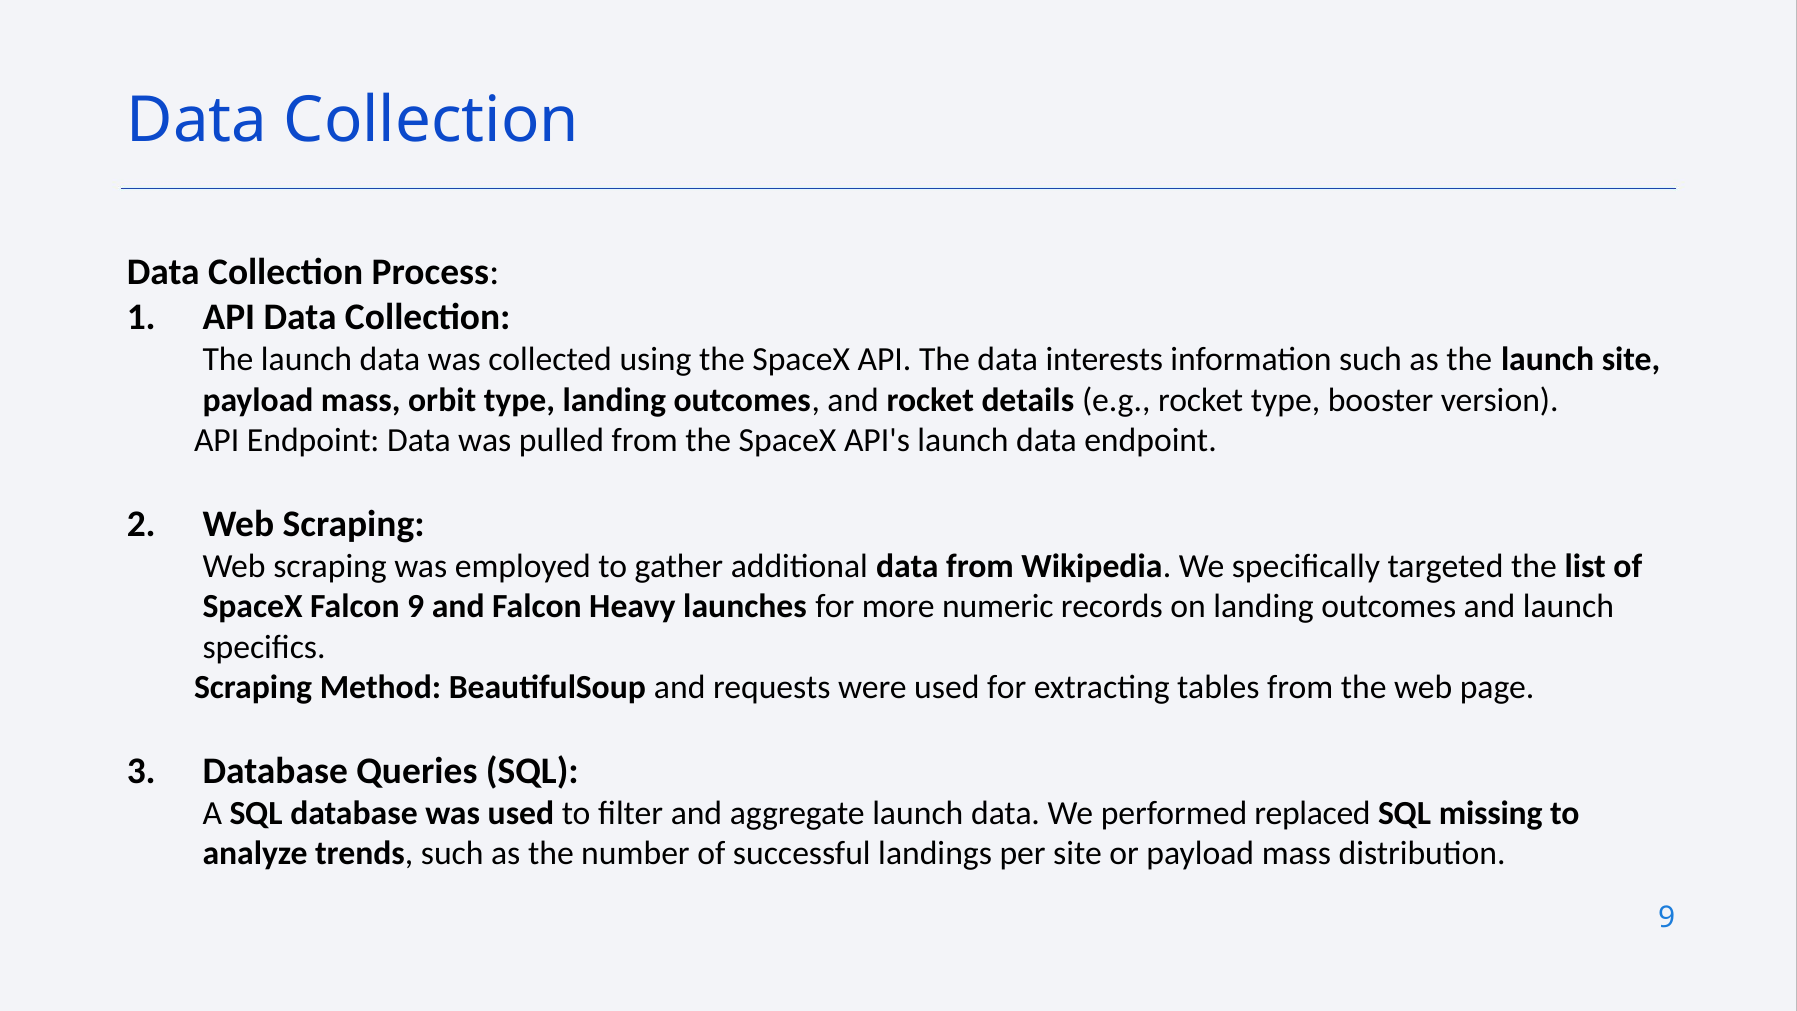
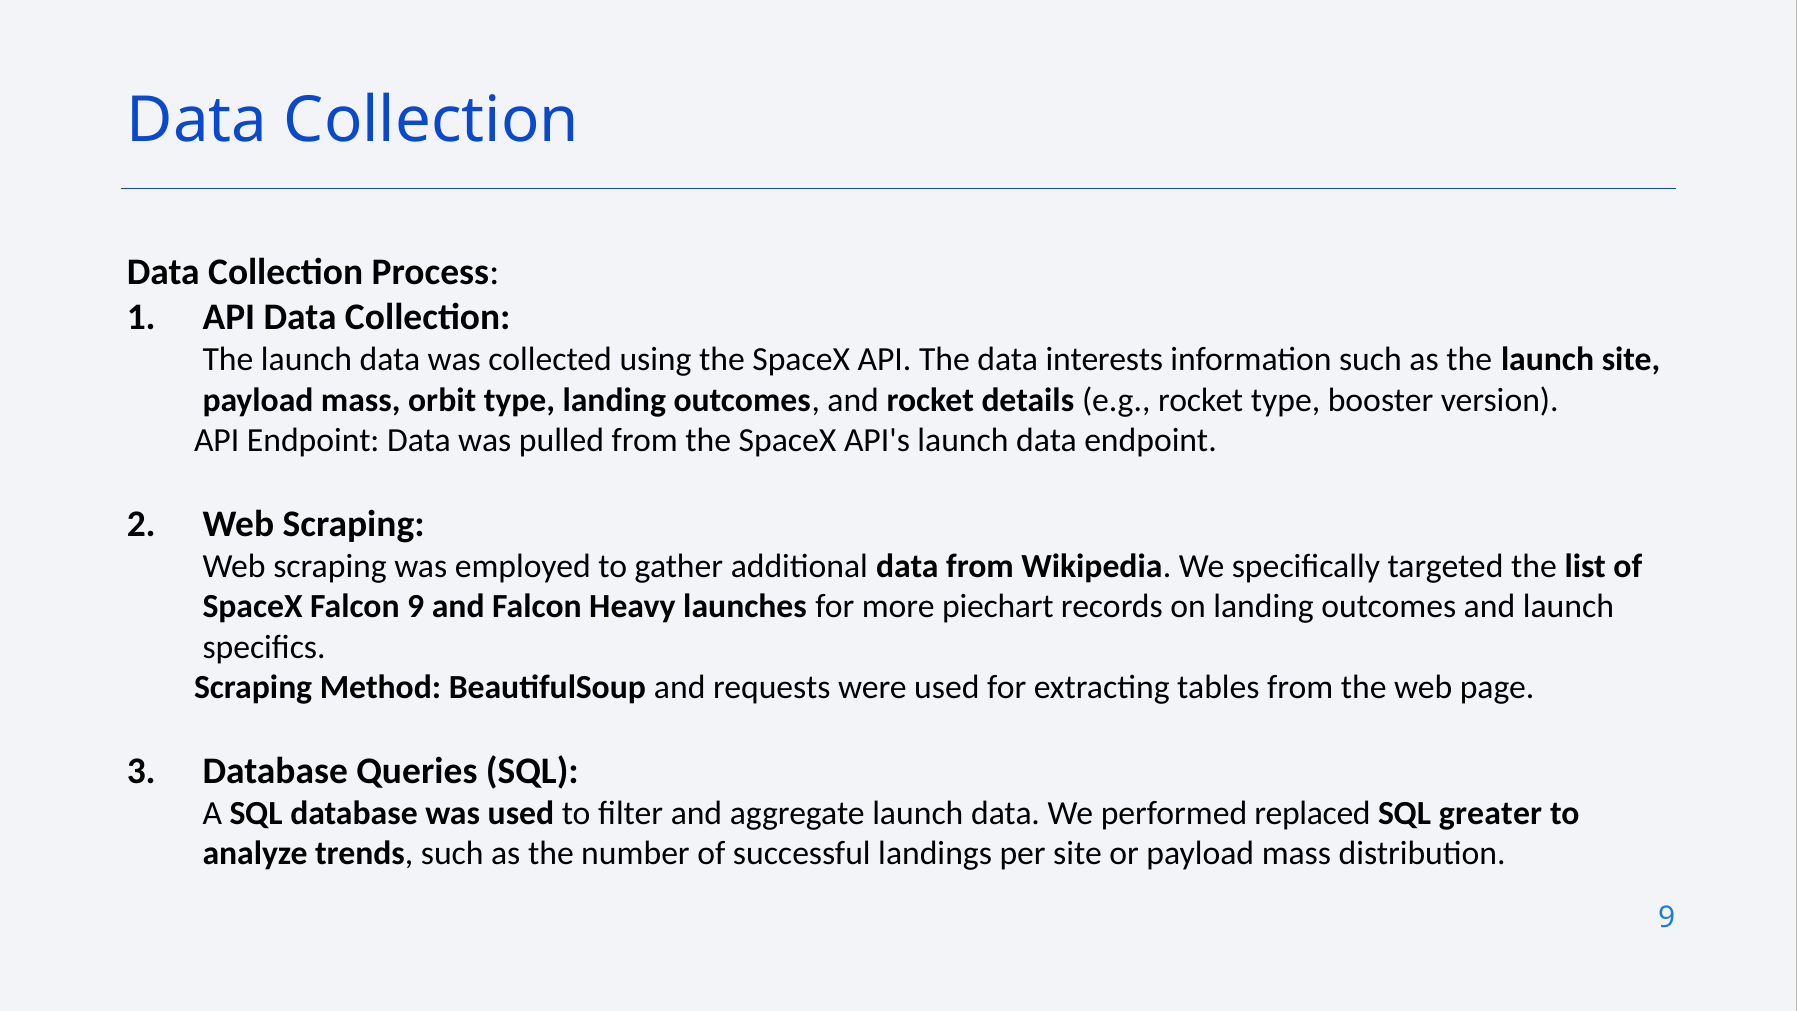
numeric: numeric -> piechart (998, 607)
missing: missing -> greater (1491, 813)
